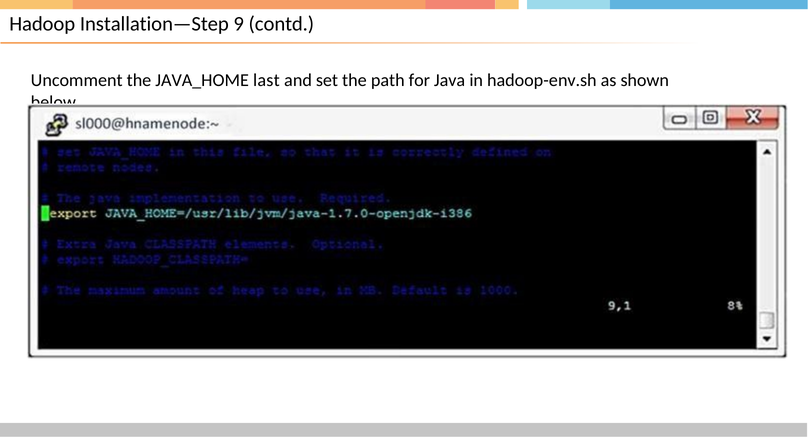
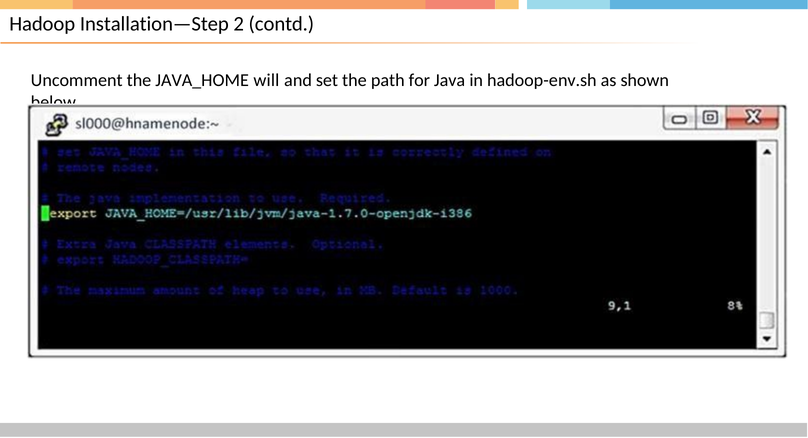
9: 9 -> 2 (239, 24)
last: last -> will (266, 80)
